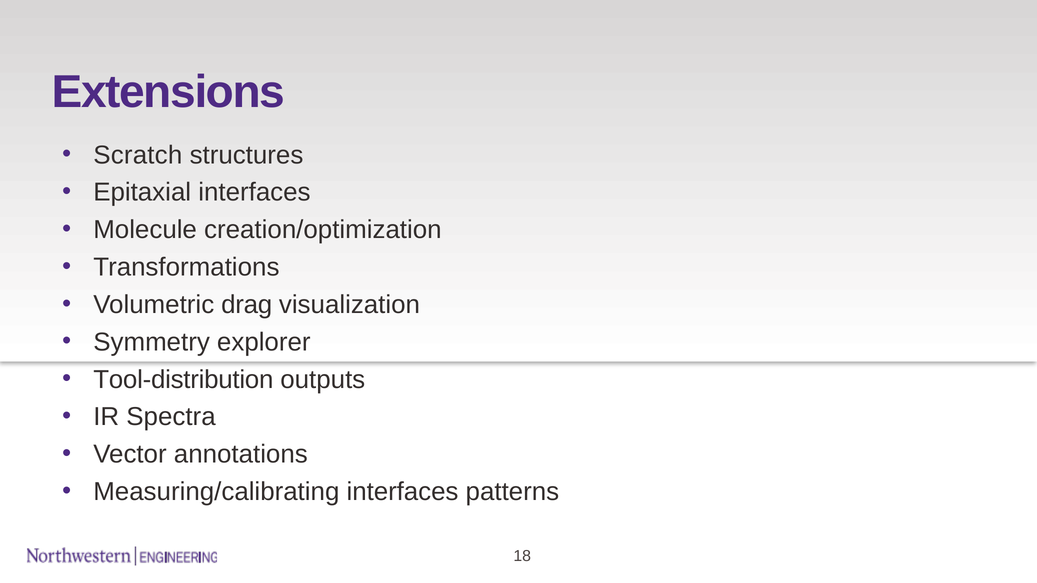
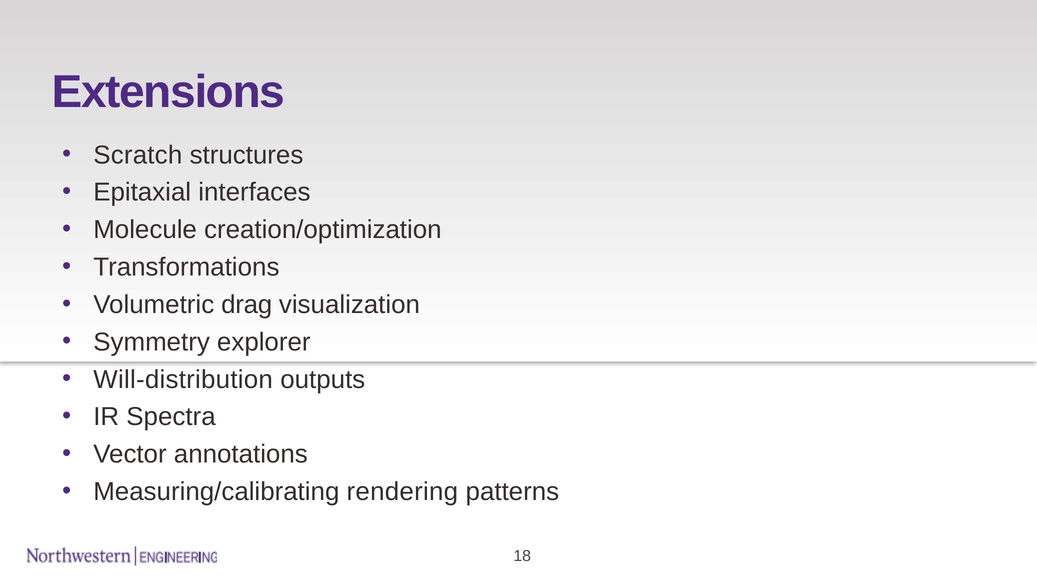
Tool-distribution: Tool-distribution -> Will-distribution (183, 380)
Measuring/calibrating interfaces: interfaces -> rendering (402, 492)
